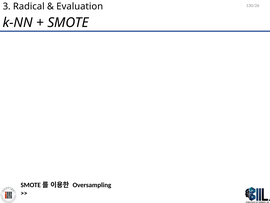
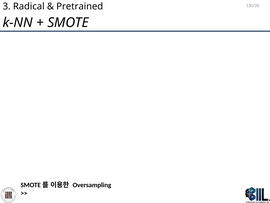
Evaluation: Evaluation -> Pretrained (80, 6)
